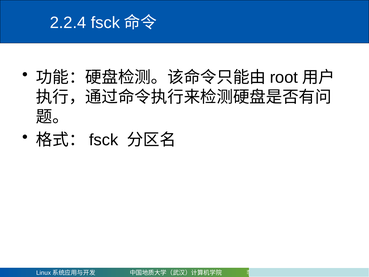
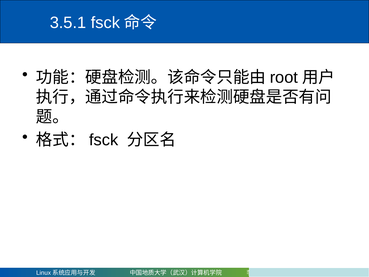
2.2.4: 2.2.4 -> 3.5.1 (68, 23)
